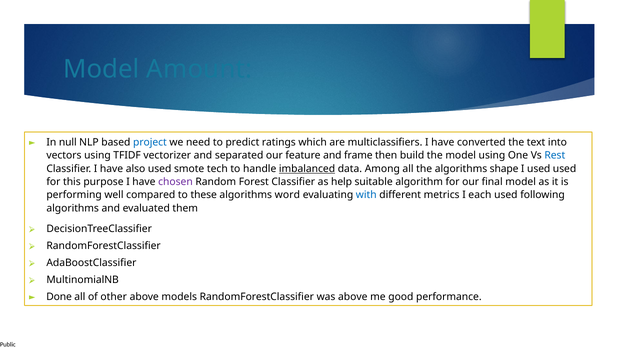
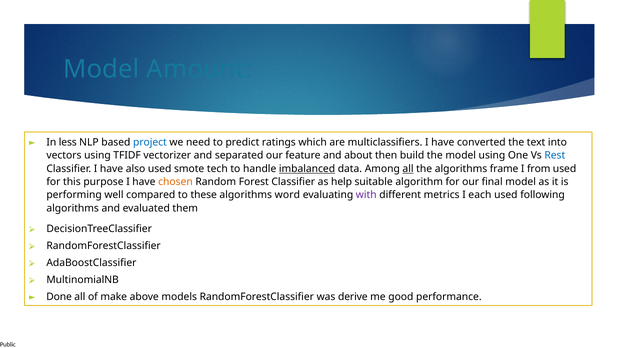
null: null -> less (68, 142)
frame: frame -> about (358, 156)
all underline: none -> present (408, 169)
shape: shape -> frame (504, 169)
I used: used -> from (539, 169)
chosen colour: purple -> orange (175, 182)
with colour: blue -> purple (366, 195)
other: other -> make (114, 297)
was above: above -> derive (353, 297)
